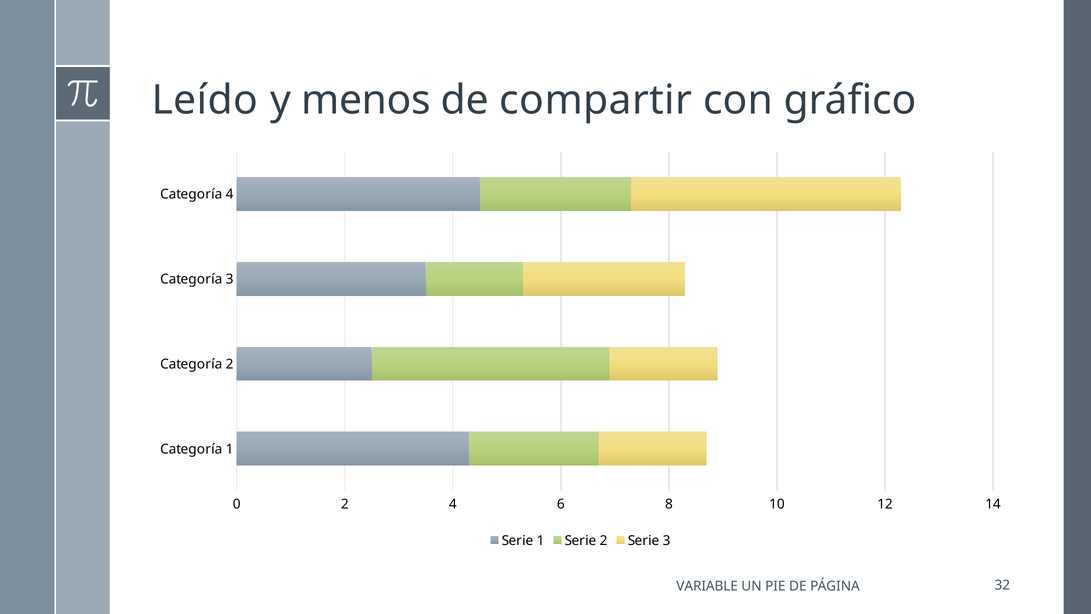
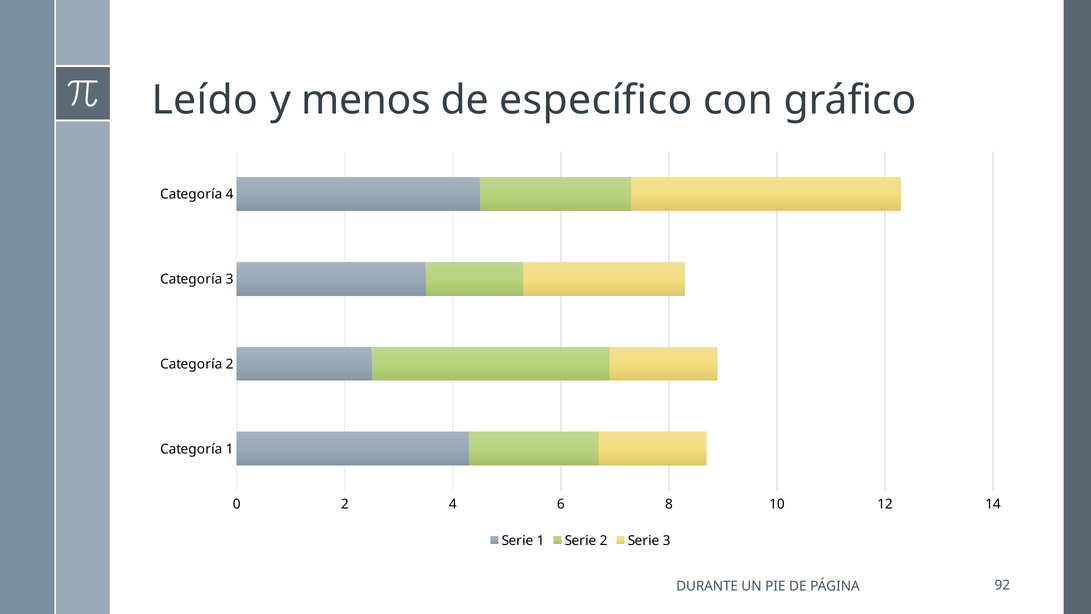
compartir: compartir -> específico (596, 100)
VARIABLE: VARIABLE -> DURANTE (707, 586)
32: 32 -> 92 (1002, 585)
